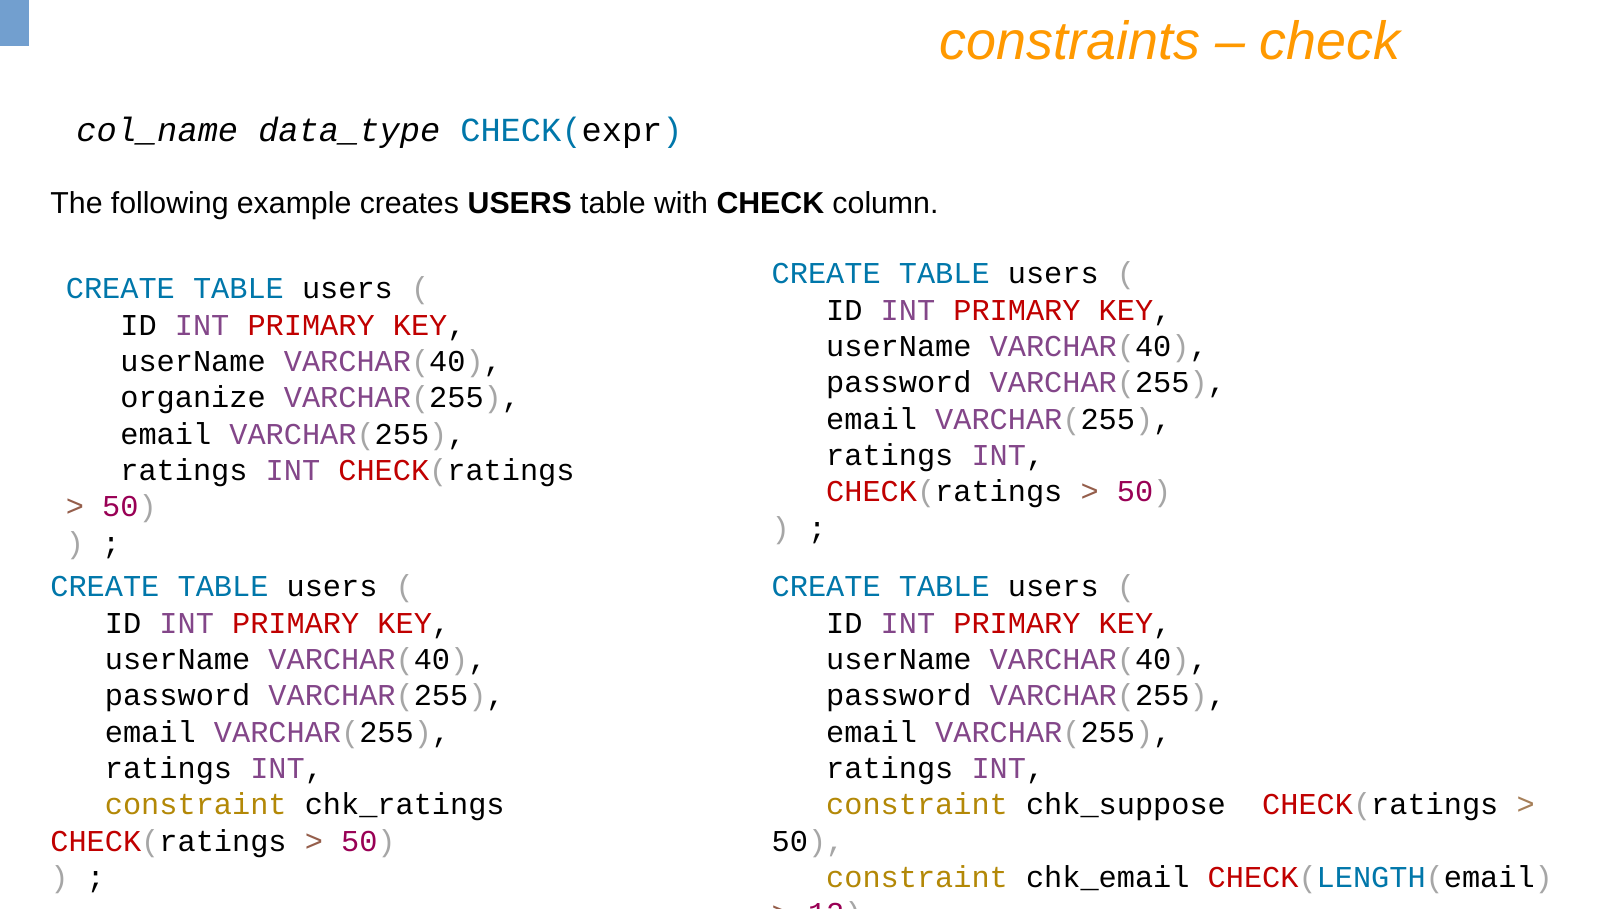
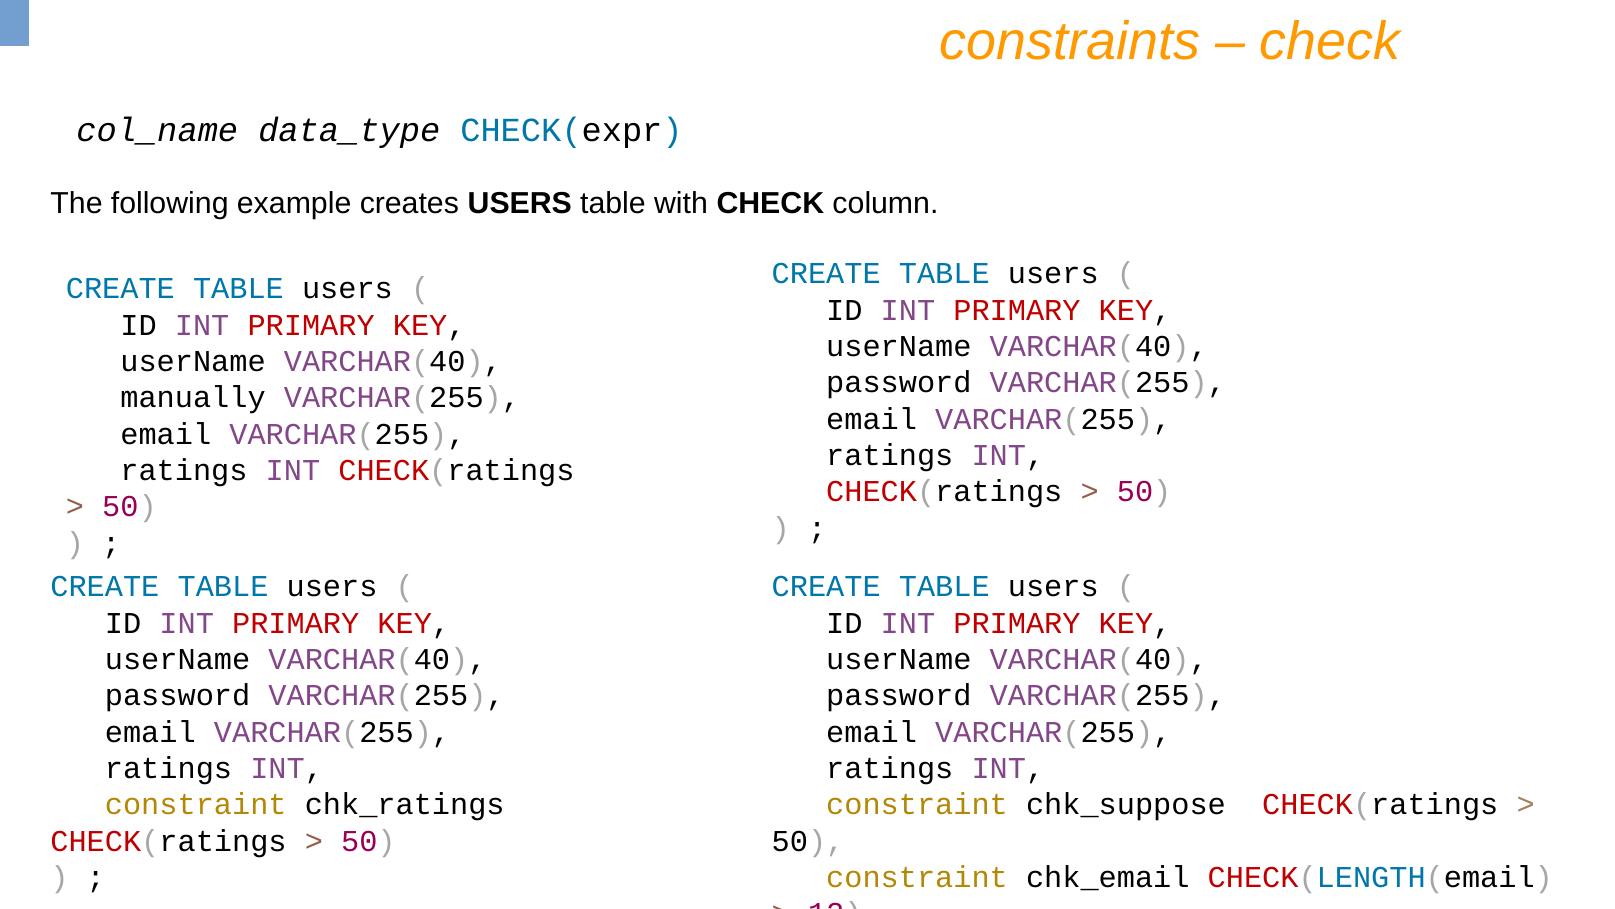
organize: organize -> manually (193, 398)
